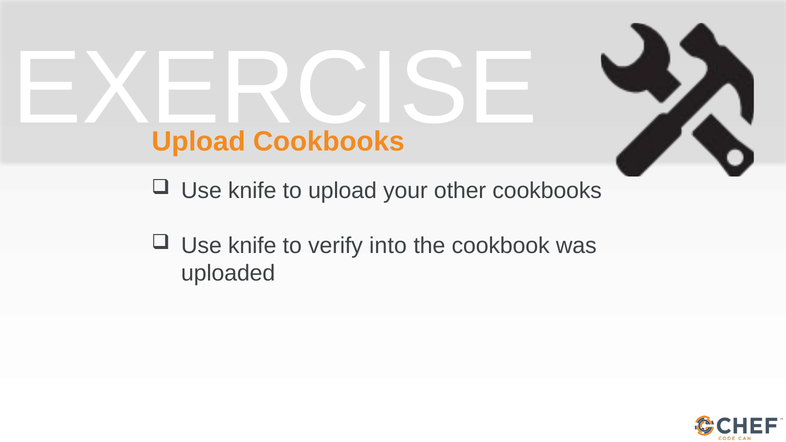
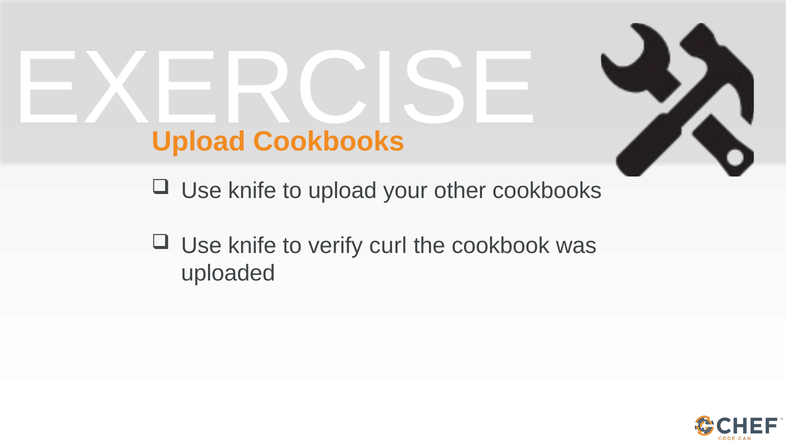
into: into -> curl (388, 246)
